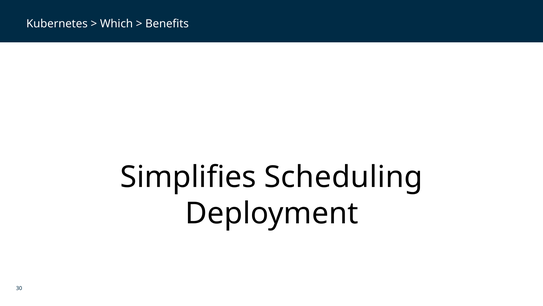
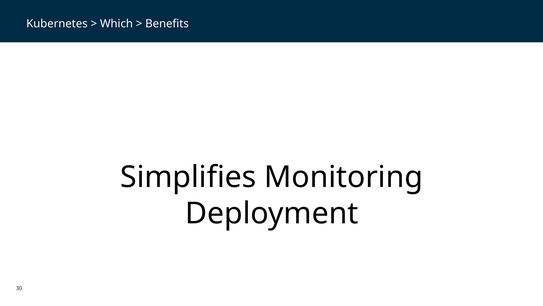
Scheduling: Scheduling -> Monitoring (344, 177)
